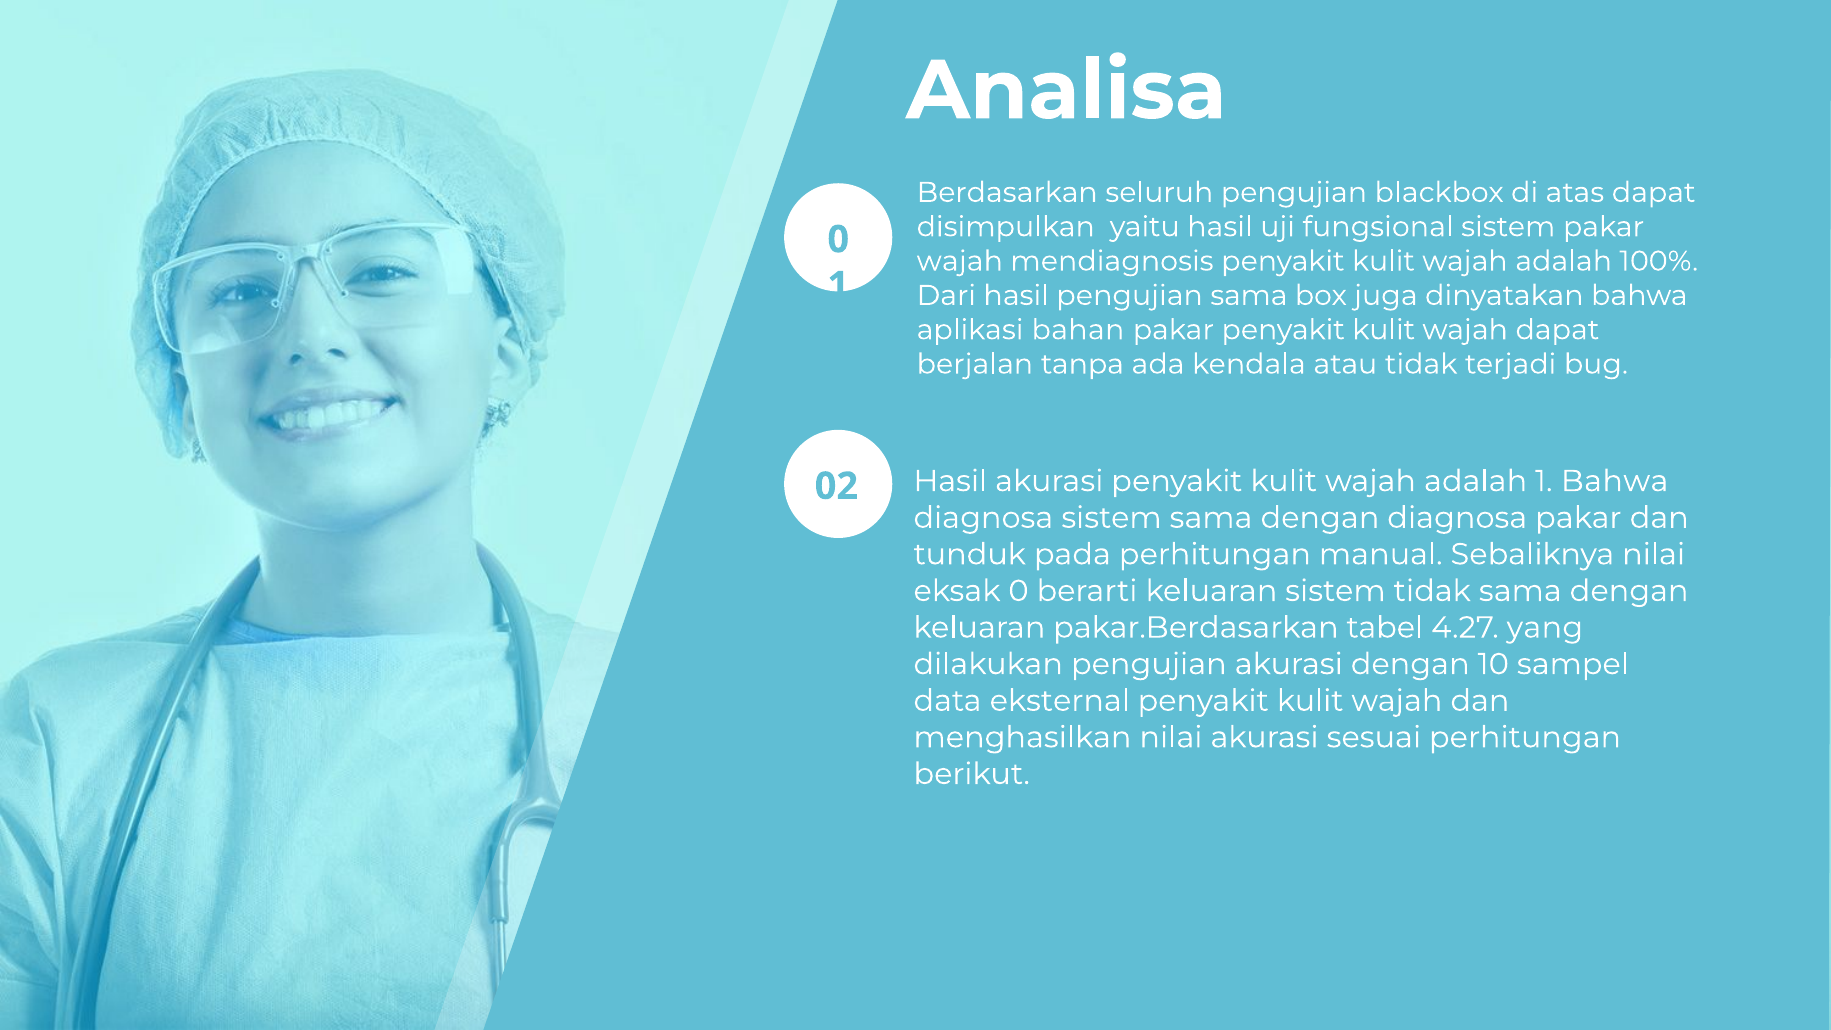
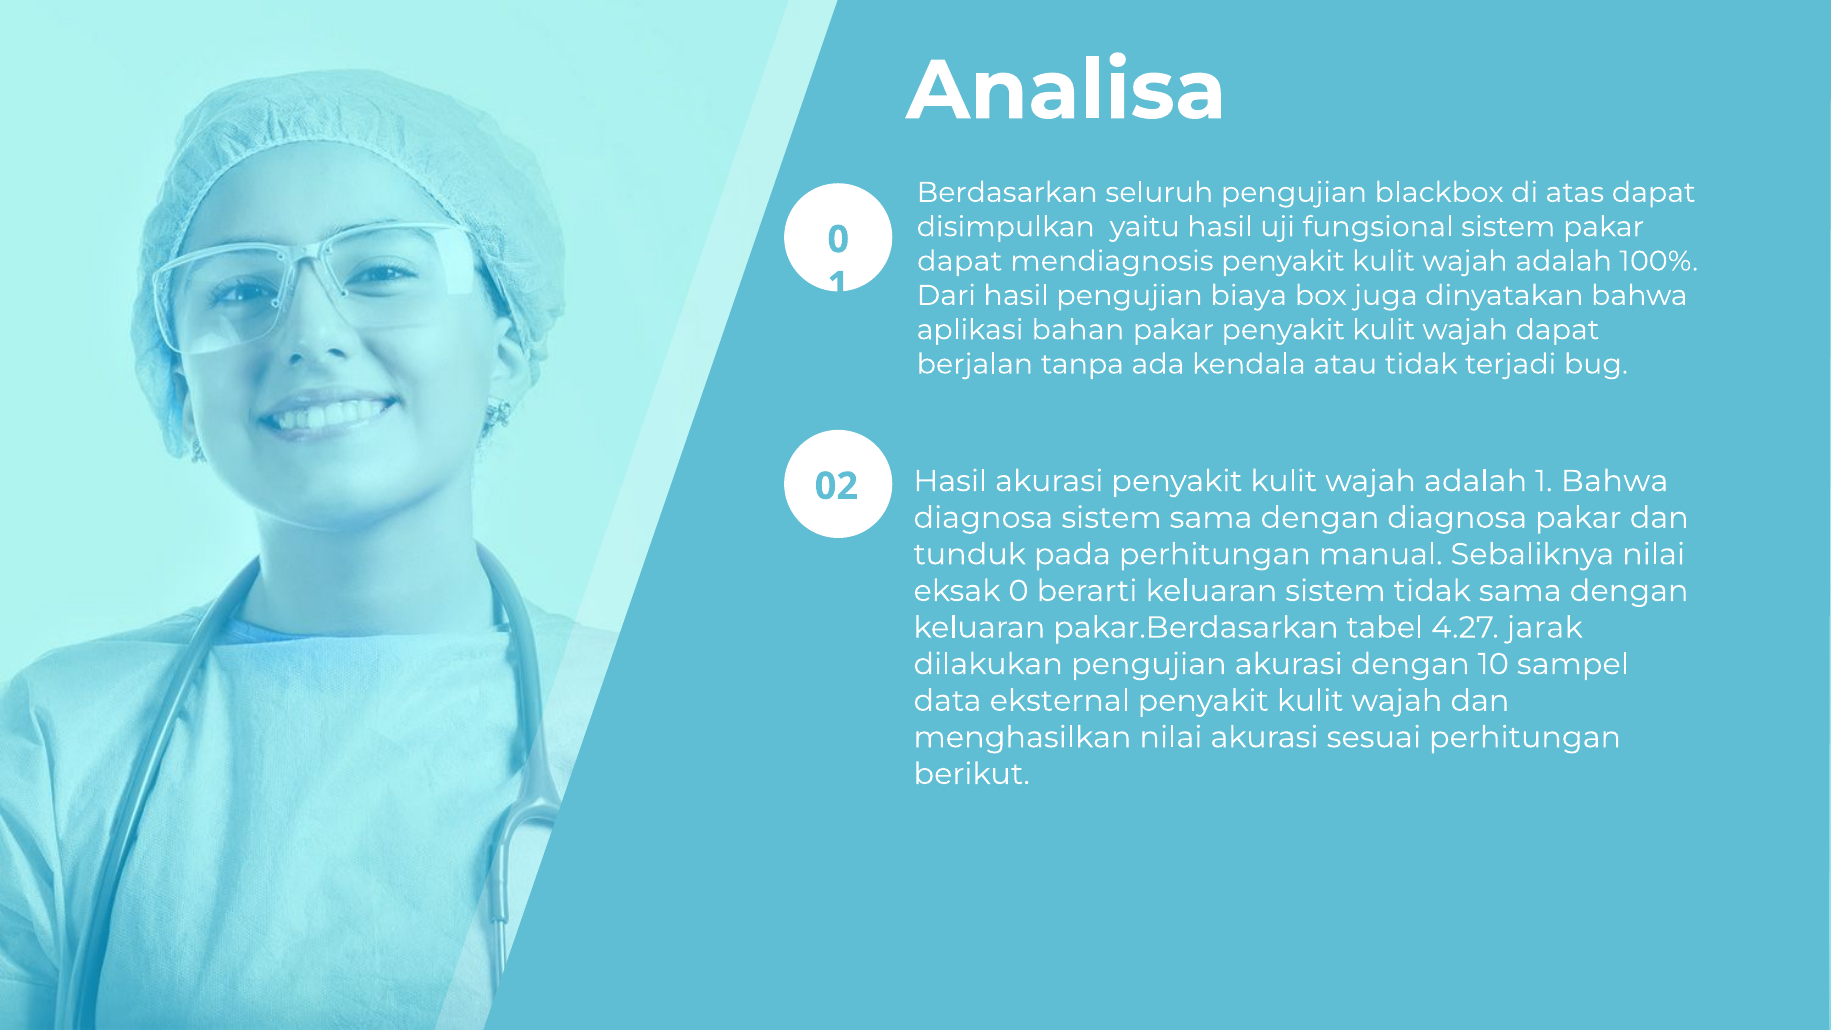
wajah: wajah -> dapat (960, 261)
pengujian sama: sama -> biaya (1249, 295)
yang: yang -> jarak (1545, 628)
